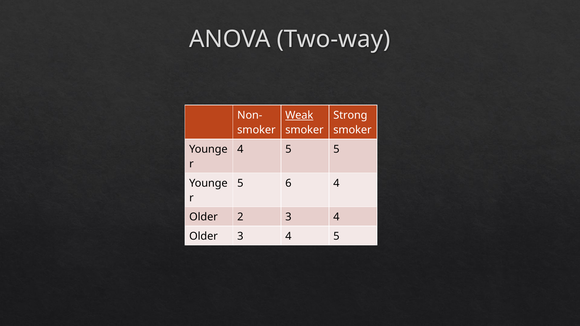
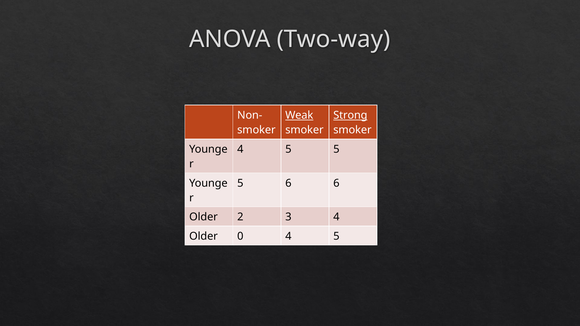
Strong underline: none -> present (350, 115)
6 4: 4 -> 6 (336, 183)
Older 3: 3 -> 0 (240, 236)
